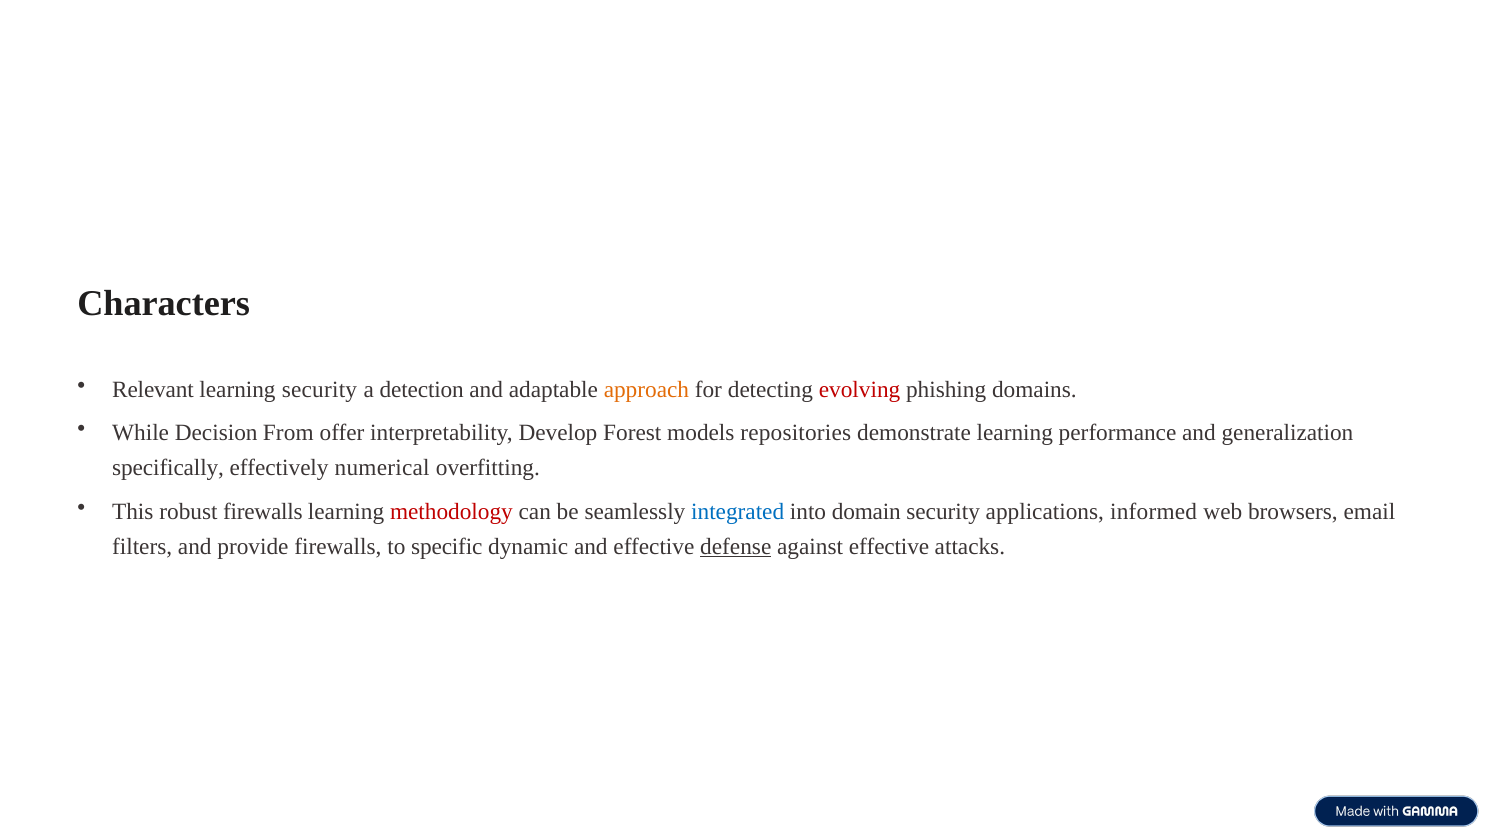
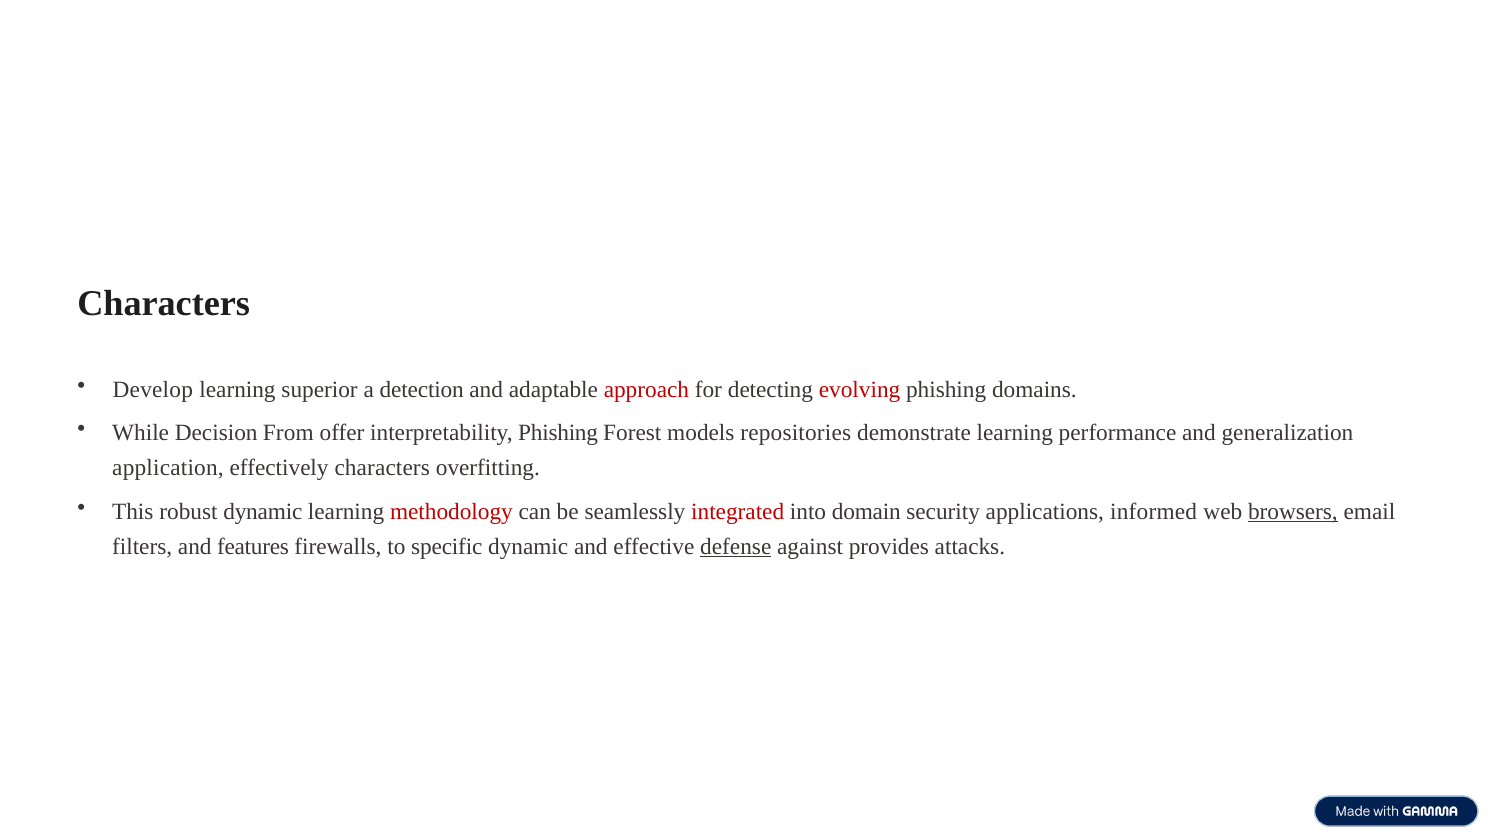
Relevant: Relevant -> Develop (153, 390)
learning security: security -> superior (320, 390)
approach colour: orange -> red (646, 390)
interpretability Develop: Develop -> Phishing (558, 433)
specifically: specifically -> application (168, 468)
effectively numerical: numerical -> characters (382, 468)
robust firewalls: firewalls -> dynamic (263, 511)
integrated colour: blue -> red (738, 511)
browsers underline: none -> present (1293, 511)
provide: provide -> features (253, 546)
against effective: effective -> provides (889, 546)
